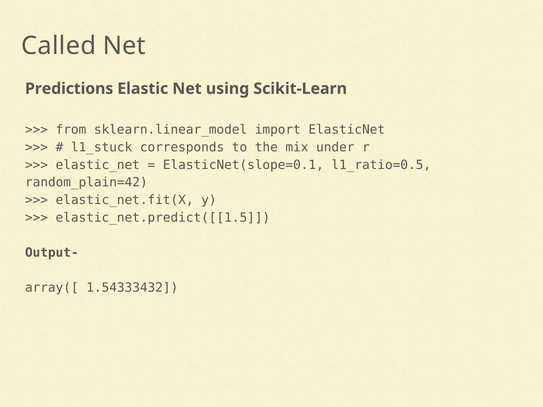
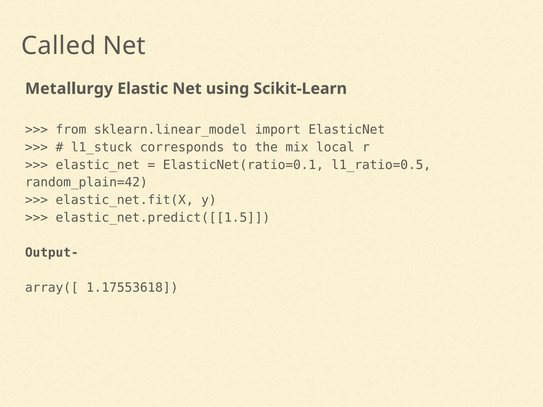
Predictions: Predictions -> Metallurgy (69, 89)
under: under -> local (335, 147)
ElasticNet(slope=0.1: ElasticNet(slope=0.1 -> ElasticNet(ratio=0.1 (243, 165)
1.54333432: 1.54333432 -> 1.17553618 (132, 288)
